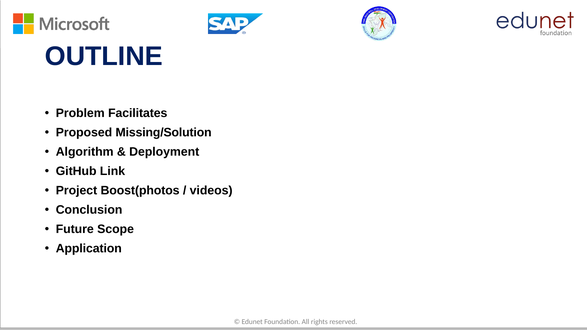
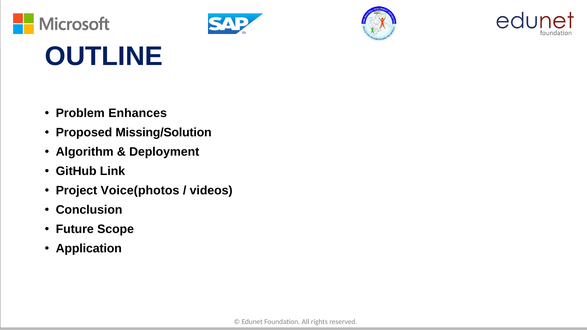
Facilitates: Facilitates -> Enhances (138, 113)
Boost(photos: Boost(photos -> Voice(photos (140, 191)
